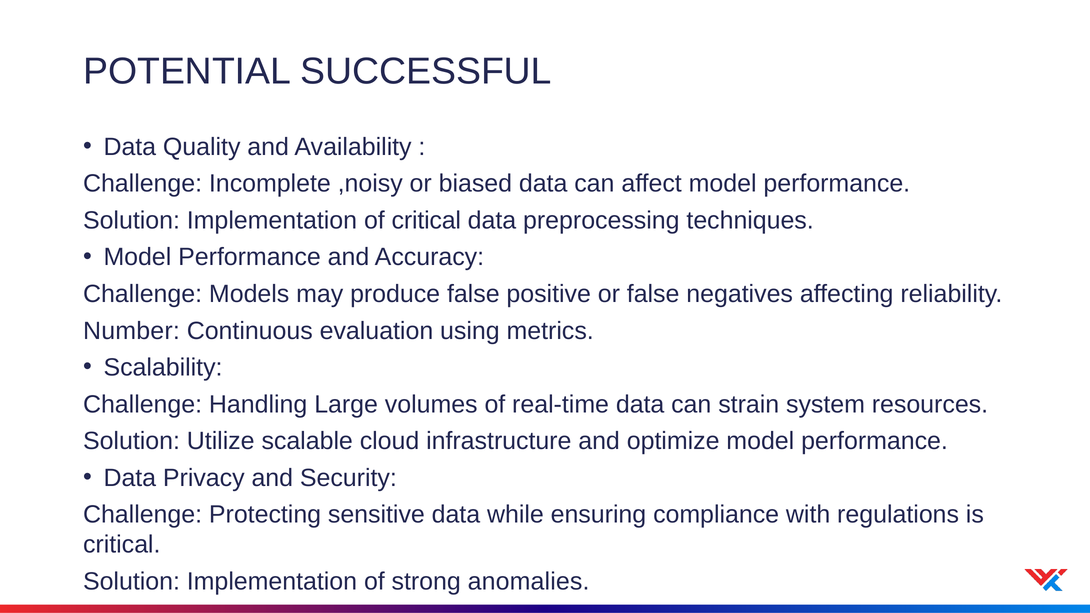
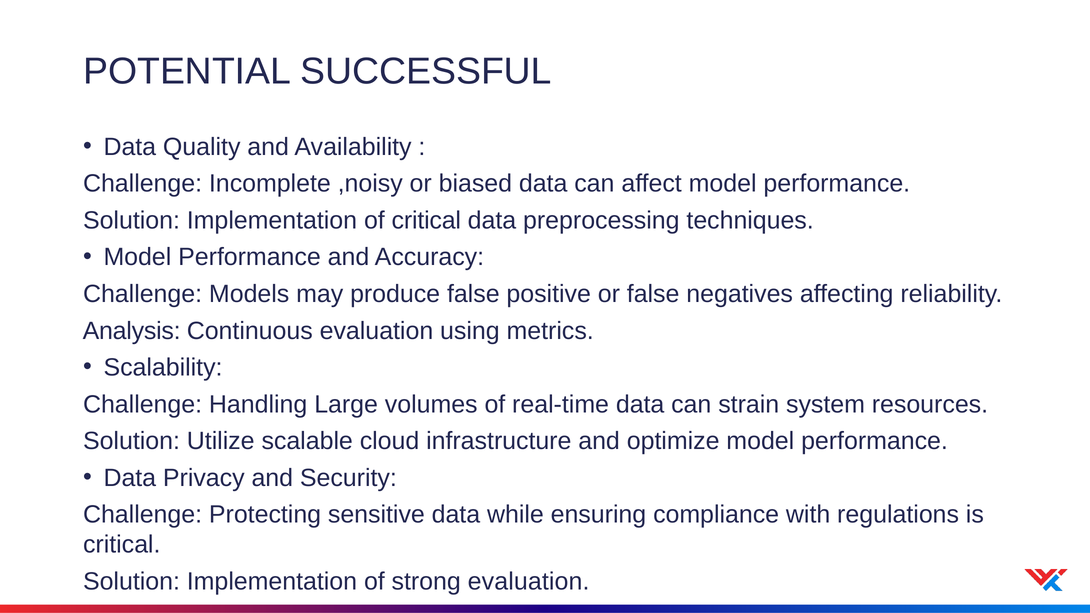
Number: Number -> Analysis (132, 331)
strong anomalies: anomalies -> evaluation (529, 582)
